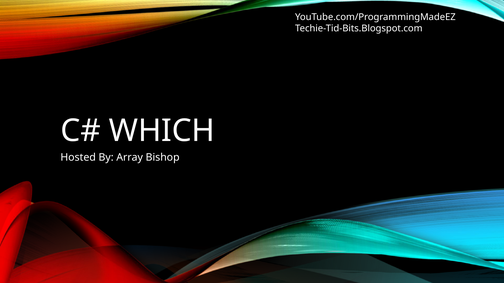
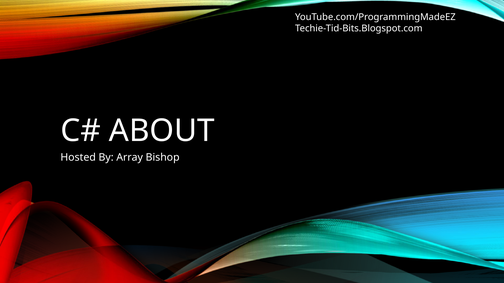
WHICH: WHICH -> ABOUT (162, 131)
